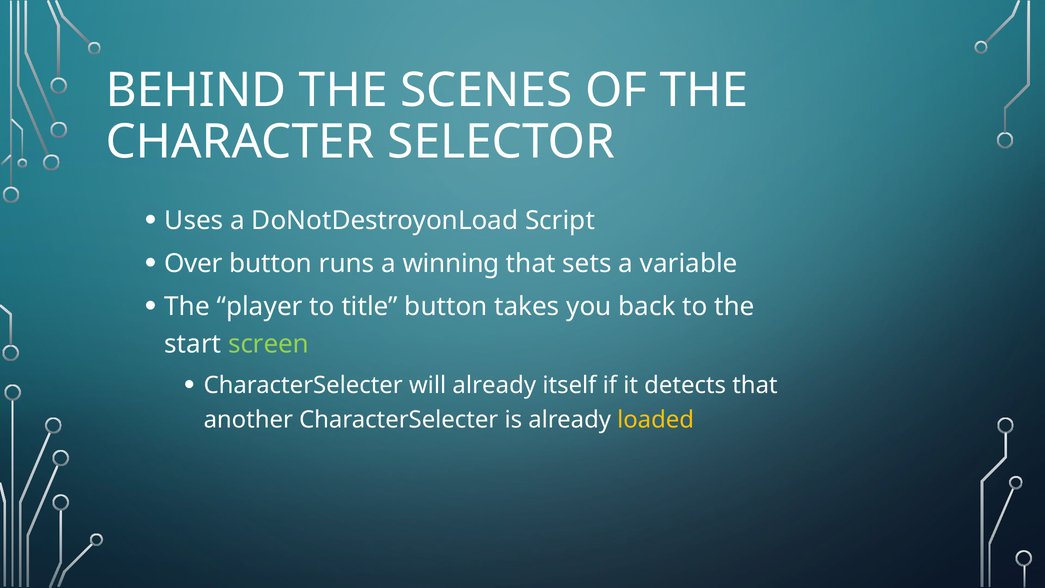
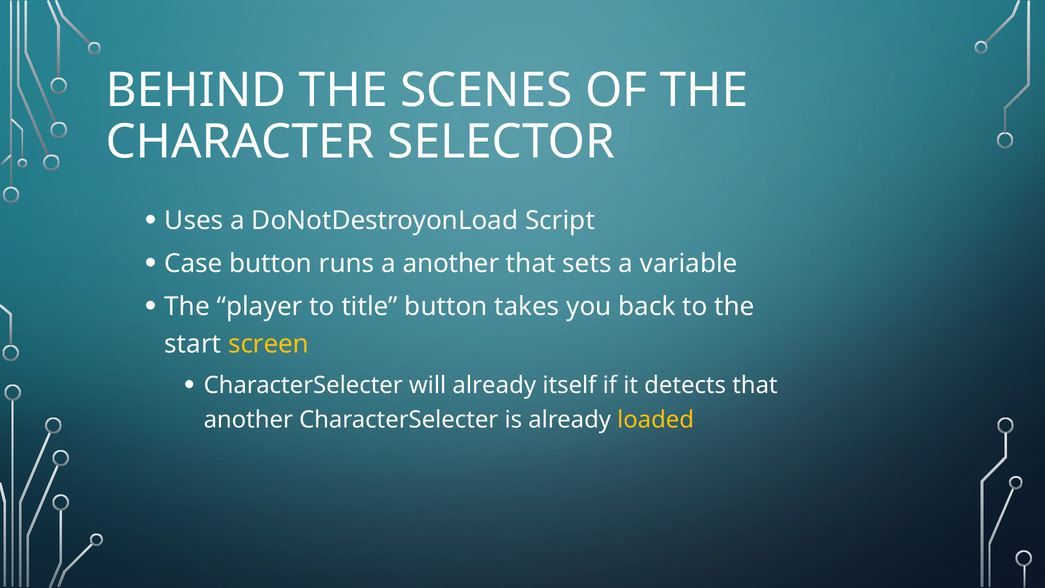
Over: Over -> Case (193, 264)
a winning: winning -> another (451, 264)
screen colour: light green -> yellow (269, 344)
